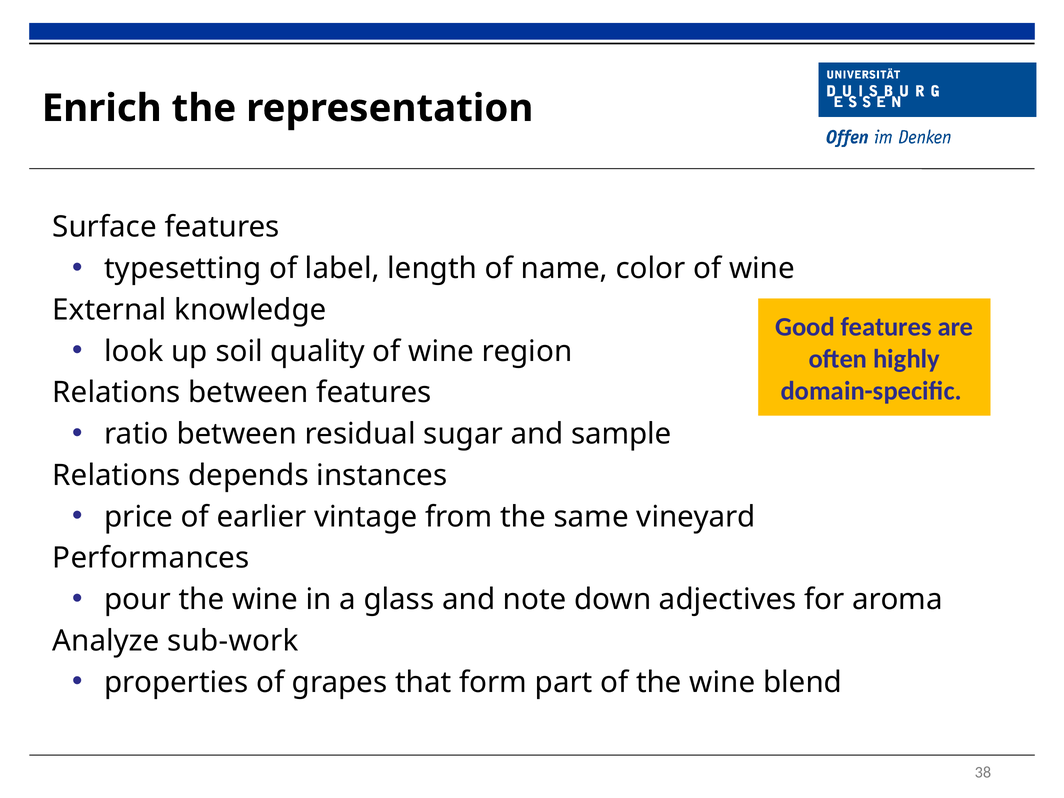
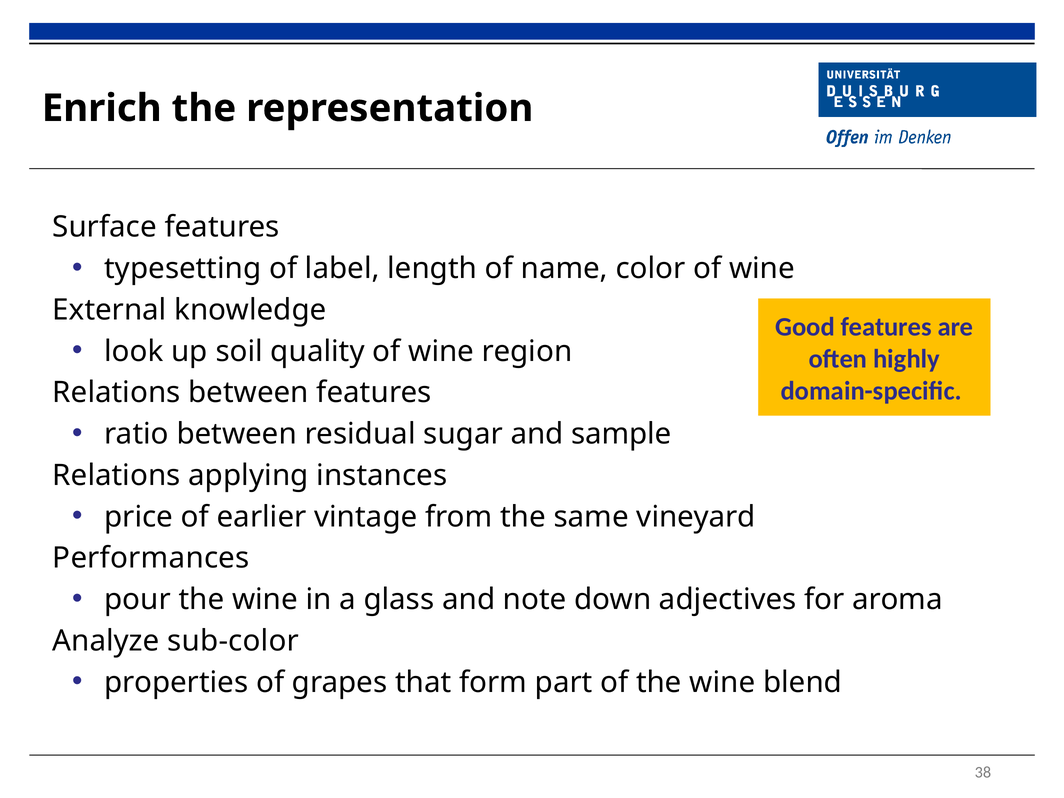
depends: depends -> applying (248, 475)
sub-work: sub-work -> sub-color (233, 641)
